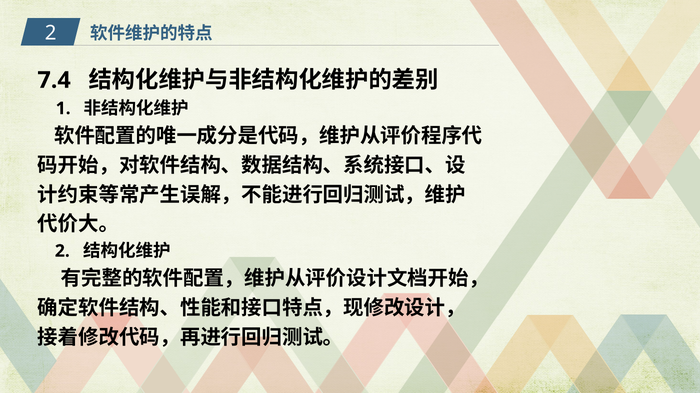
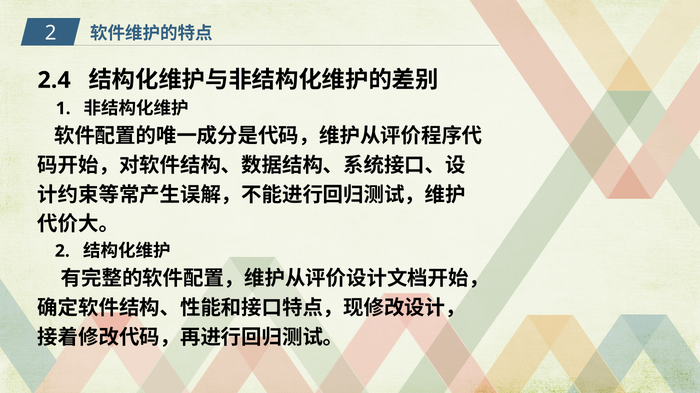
7.4: 7.4 -> 2.4 (54, 80)
